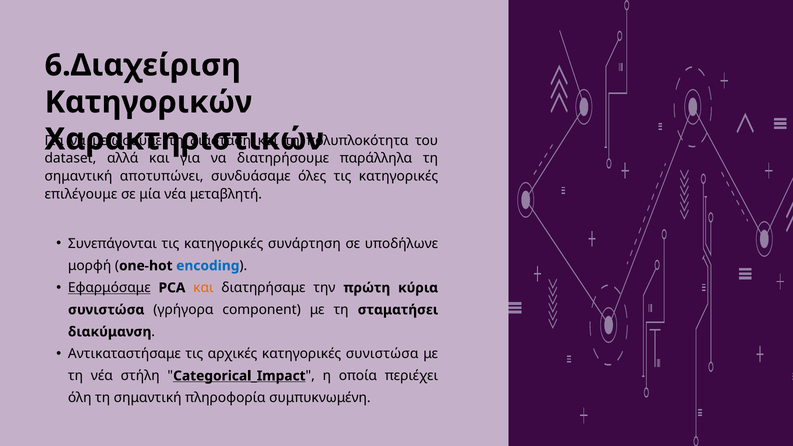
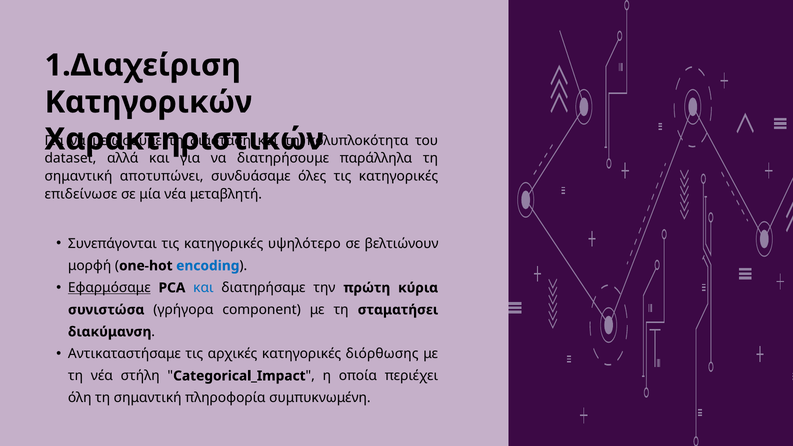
6.Διαχείριση: 6.Διαχείριση -> 1.Διαχείριση (143, 65)
επιλέγουμε: επιλέγουμε -> επιδείνωσε (81, 194)
συνάρτηση: συνάρτηση -> υψηλότερο (304, 244)
υποδήλωνε: υποδήλωνε -> βελτιώνουν (402, 244)
και colour: orange -> blue (203, 288)
κατηγορικές συνιστώσα: συνιστώσα -> διόρθωσης (382, 354)
Categorical_Impact underline: present -> none (239, 376)
